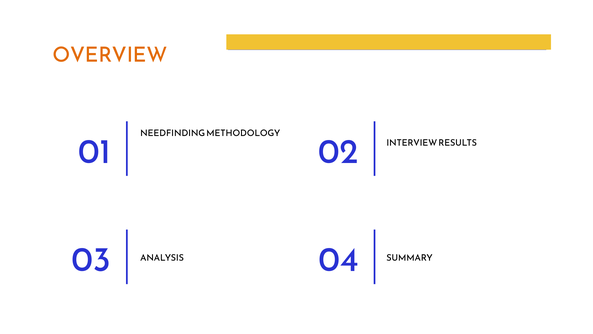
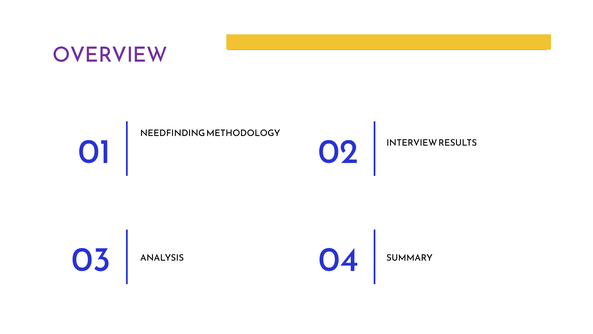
OVERVIEW colour: orange -> purple (110, 55)
